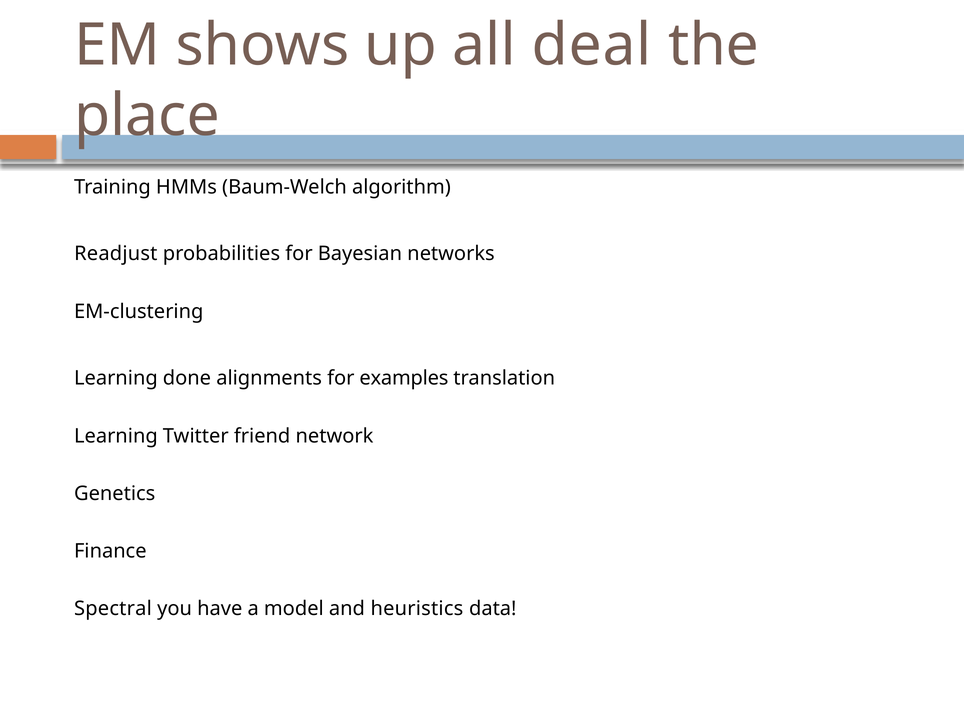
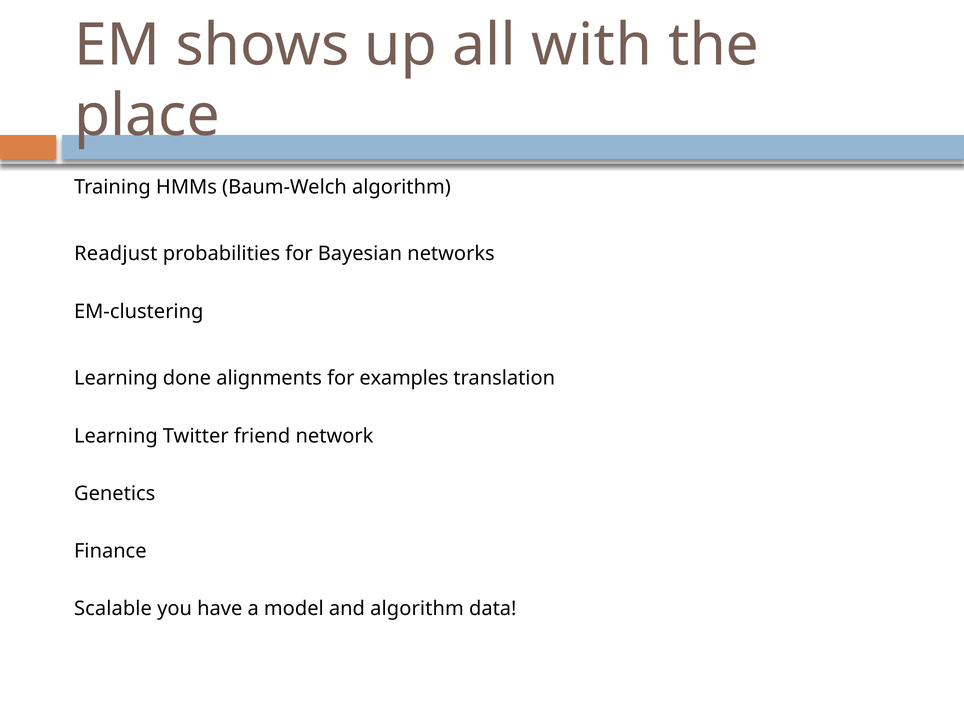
deal: deal -> with (592, 45)
Spectral: Spectral -> Scalable (113, 609)
and heuristics: heuristics -> algorithm (417, 609)
